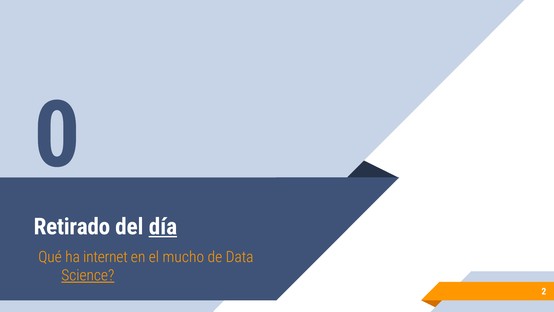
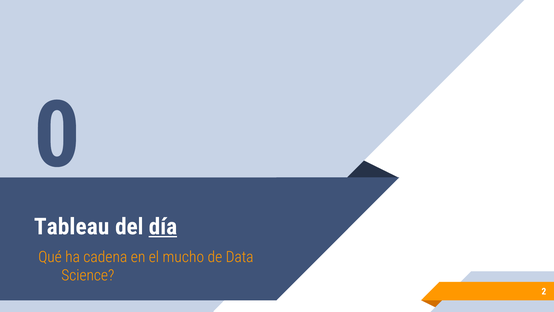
Retirado: Retirado -> Tableau (72, 226)
internet: internet -> cadena (105, 257)
Science underline: present -> none (88, 275)
